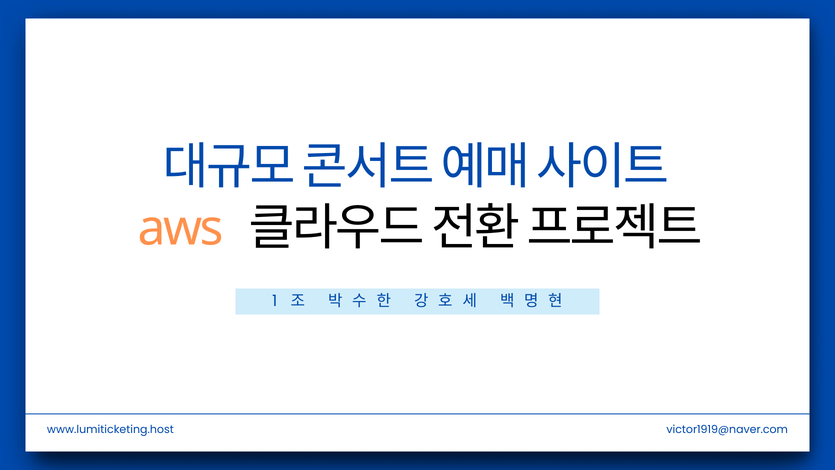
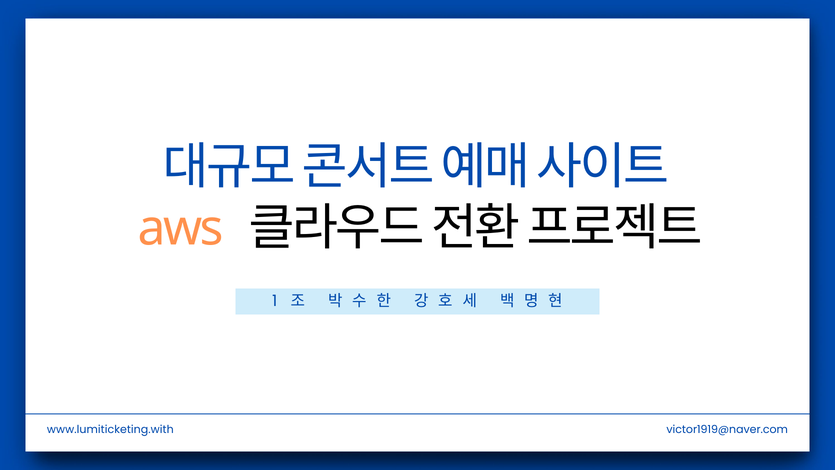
www.lumiticketing.host: www.lumiticketing.host -> www.lumiticketing.with (110, 429)
